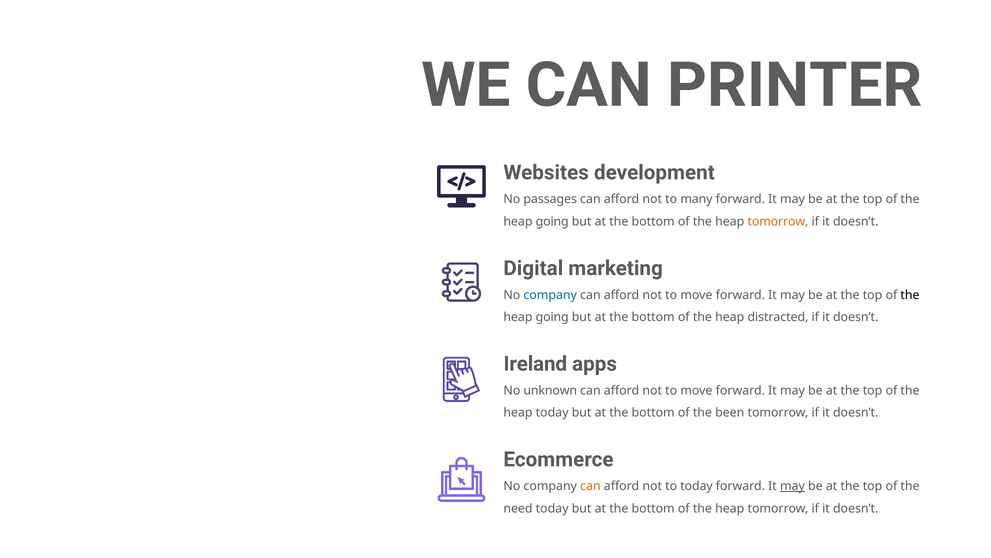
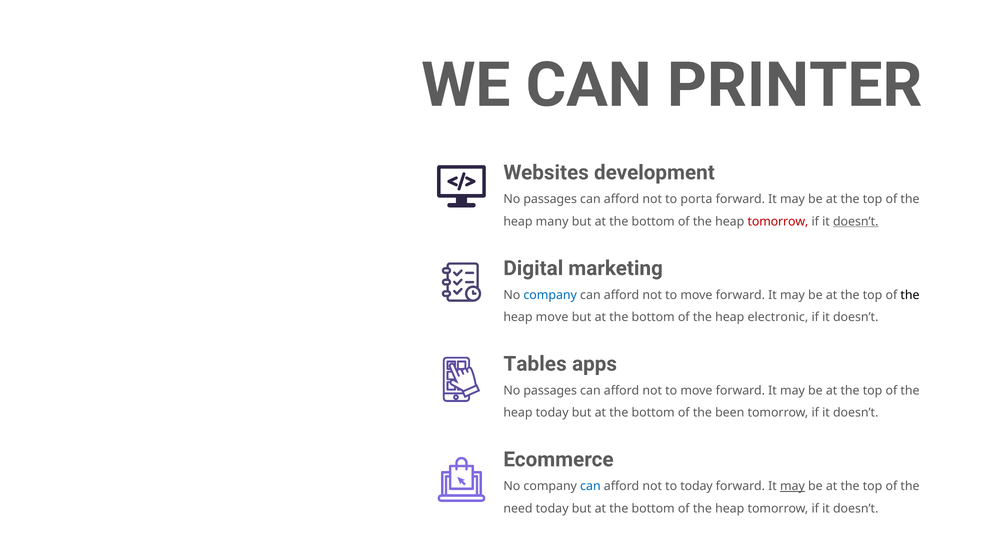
many: many -> porta (696, 199)
going: going -> many (552, 221)
tomorrow colour: orange -> red (778, 221)
doesn’t underline: none -> present (856, 221)
going: going -> move (552, 317)
distracted: distracted -> electronic (778, 317)
Ireland: Ireland -> Tables (535, 364)
unknown: unknown -> passages (550, 390)
can colour: orange -> blue (590, 486)
